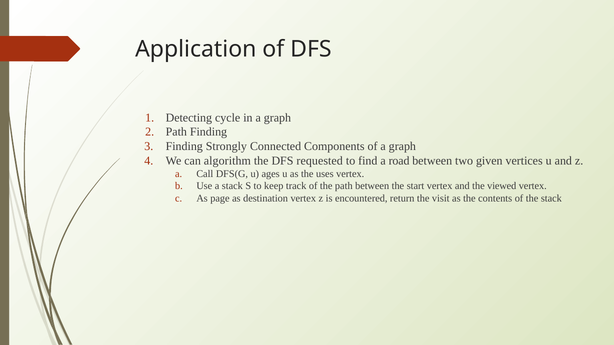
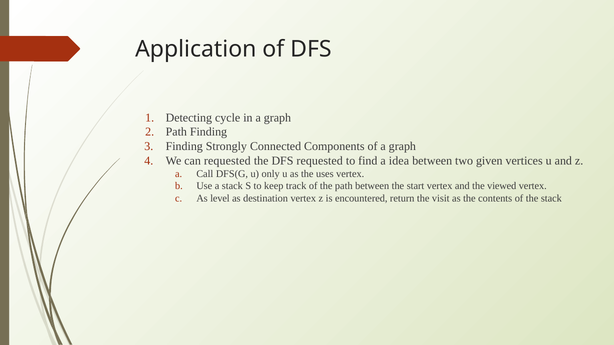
can algorithm: algorithm -> requested (227, 161)
road: road -> idea (399, 161)
ages: ages -> only (271, 174)
page: page -> level (220, 199)
